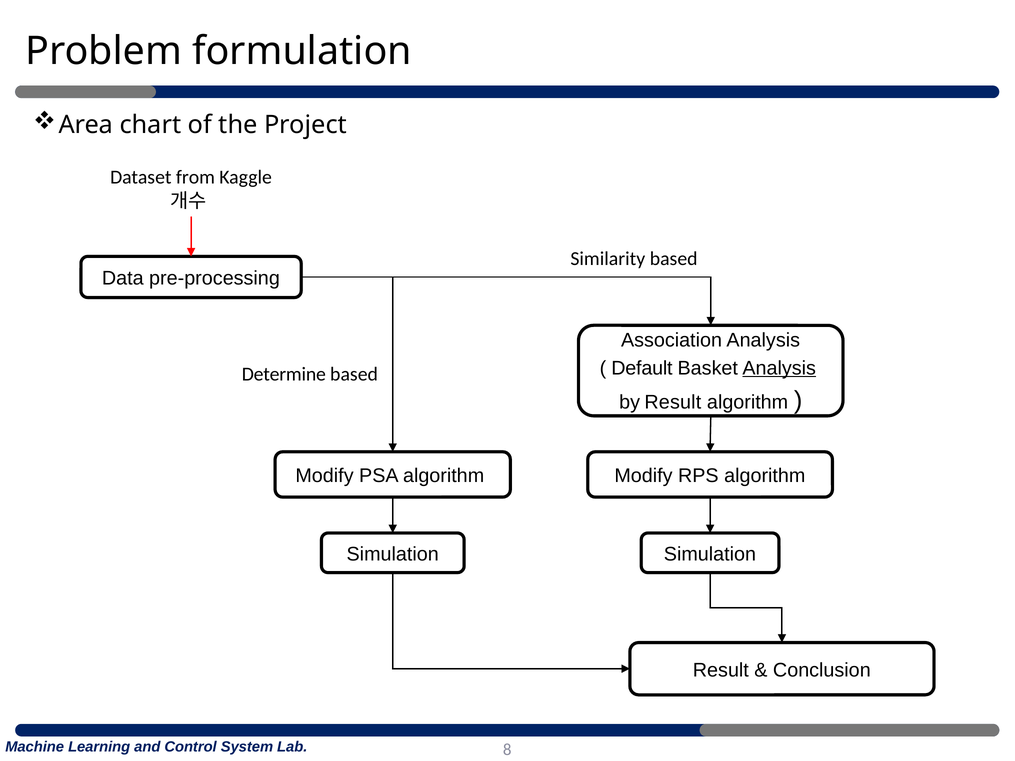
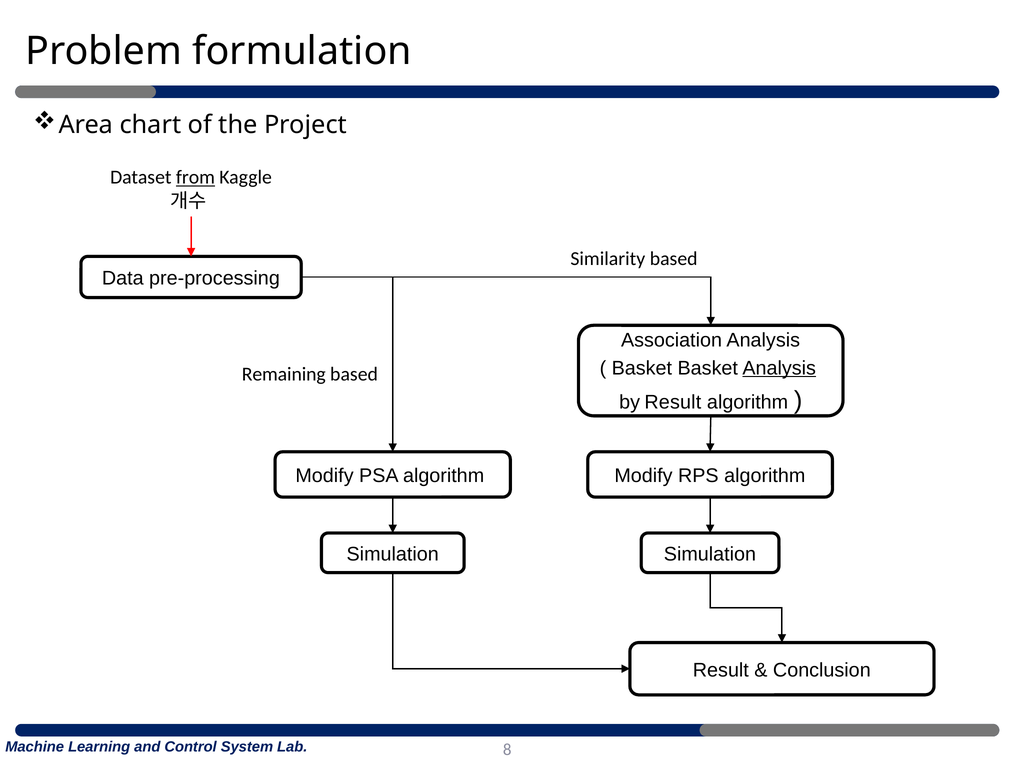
from underline: none -> present (195, 177)
Default: Default -> Basket (642, 368)
Determine: Determine -> Remaining (284, 375)
